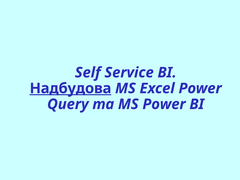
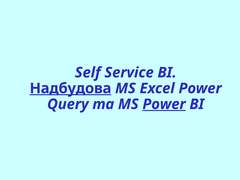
Power underline: none -> present (164, 104)
